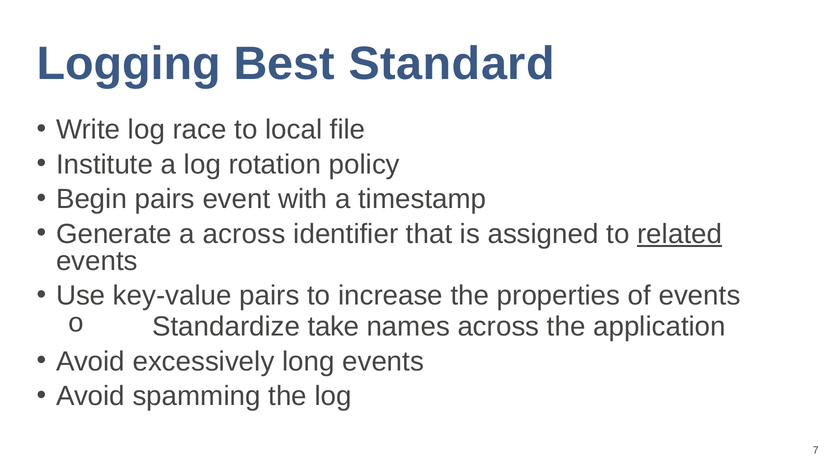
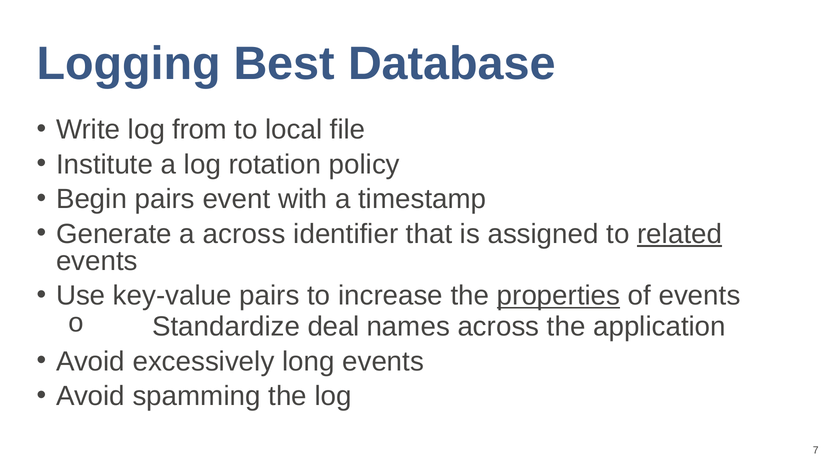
Standard: Standard -> Database (452, 64)
race: race -> from (200, 130)
properties underline: none -> present (559, 296)
take: take -> deal (334, 327)
